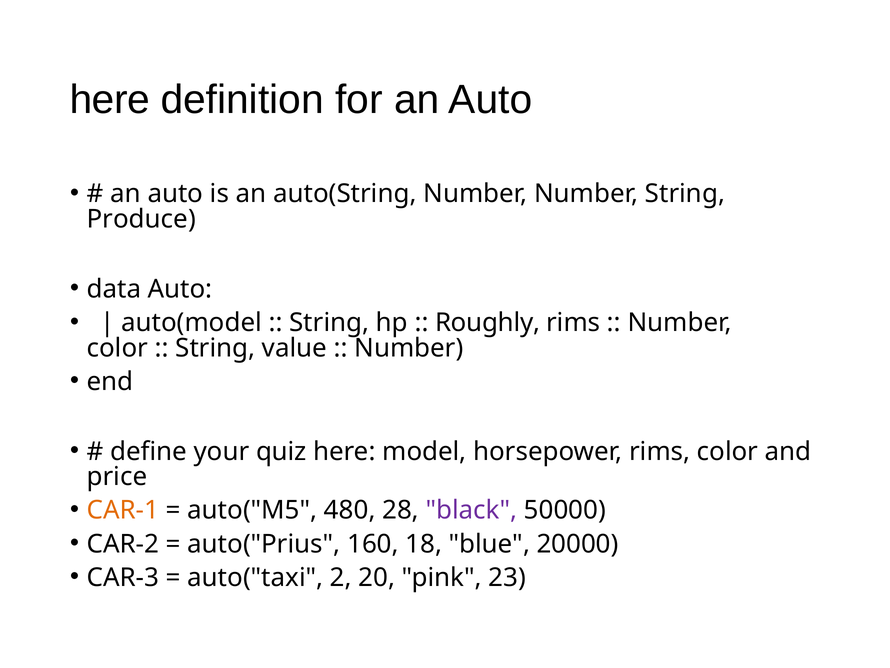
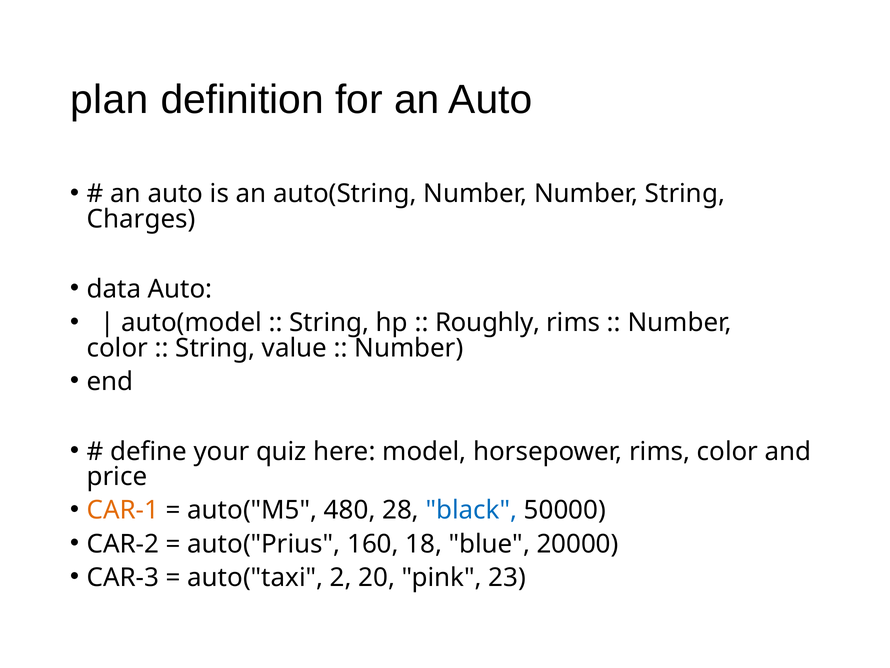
here: here -> plan (109, 100)
Produce: Produce -> Charges (141, 219)
black colour: purple -> blue (471, 510)
